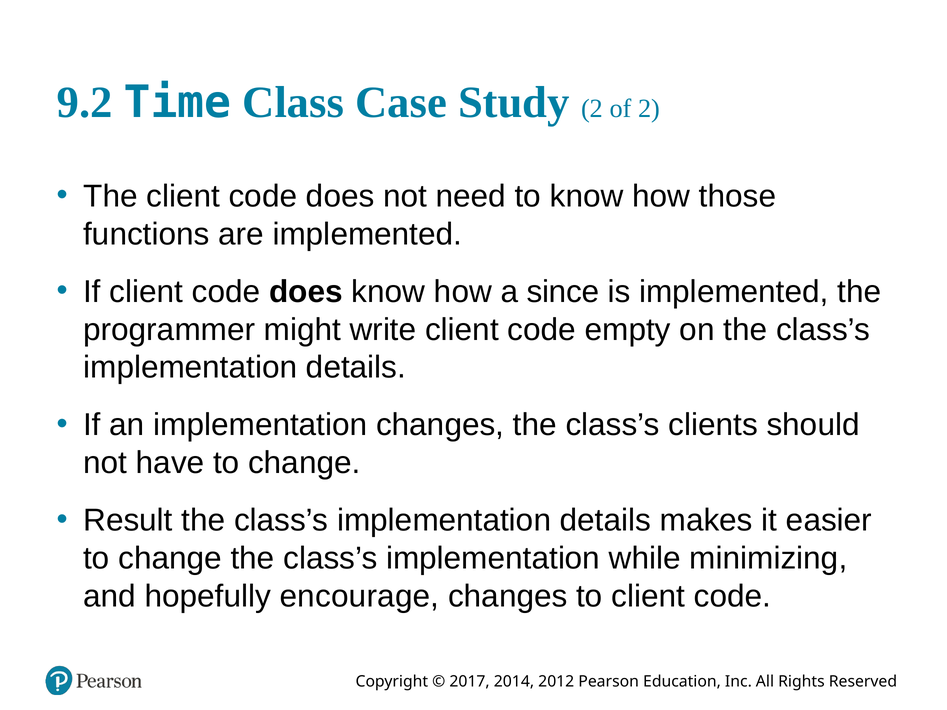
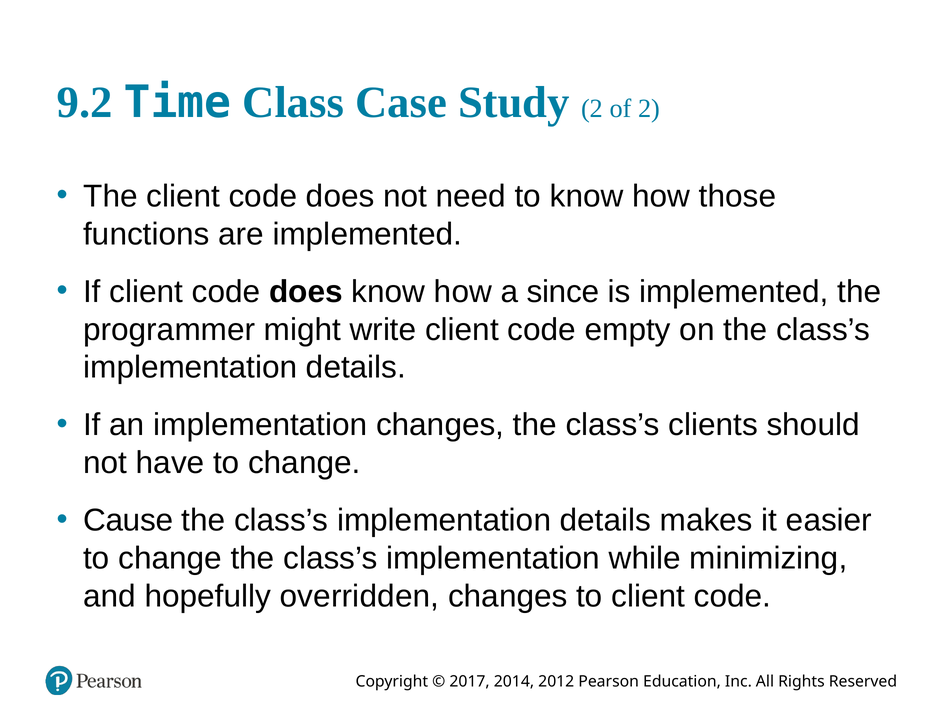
Result: Result -> Cause (128, 521)
encourage: encourage -> overridden (359, 596)
